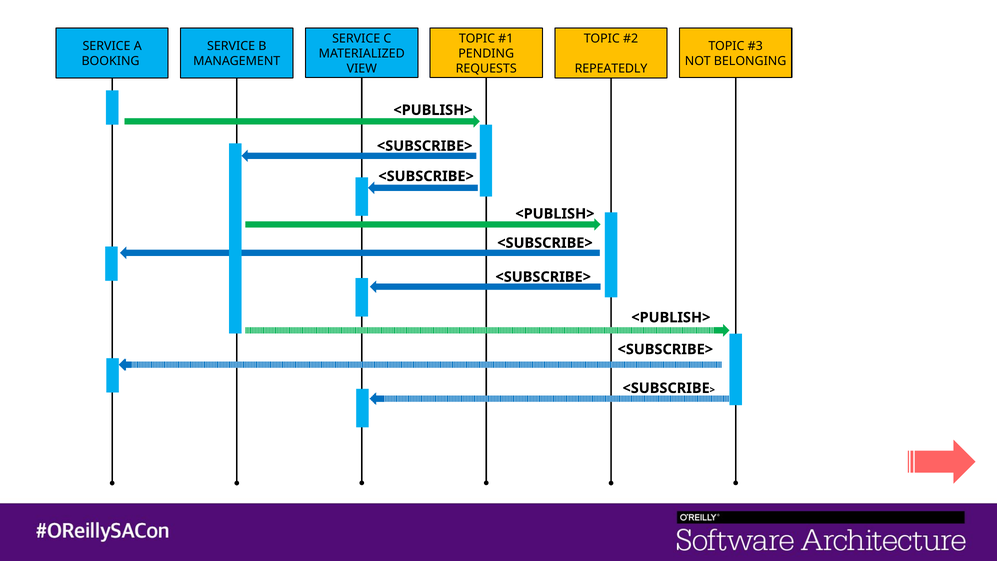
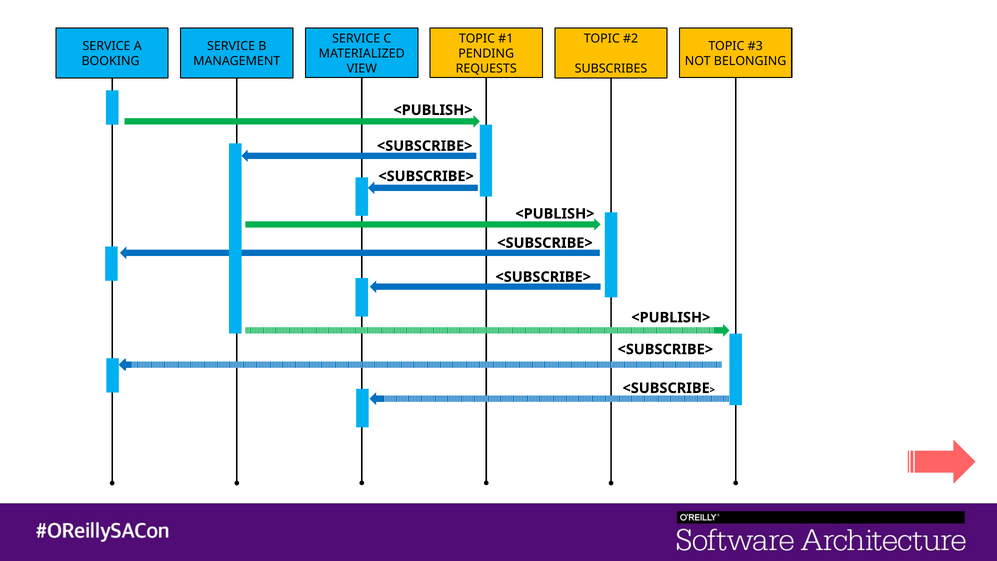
REPEATEDLY: REPEATEDLY -> SUBSCRIBES (611, 69)
